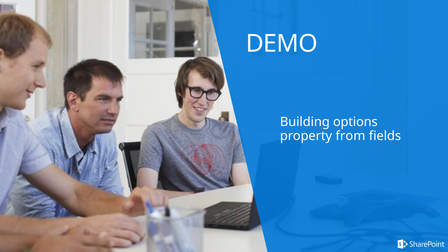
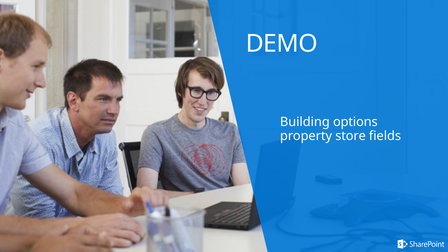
from: from -> store (351, 136)
